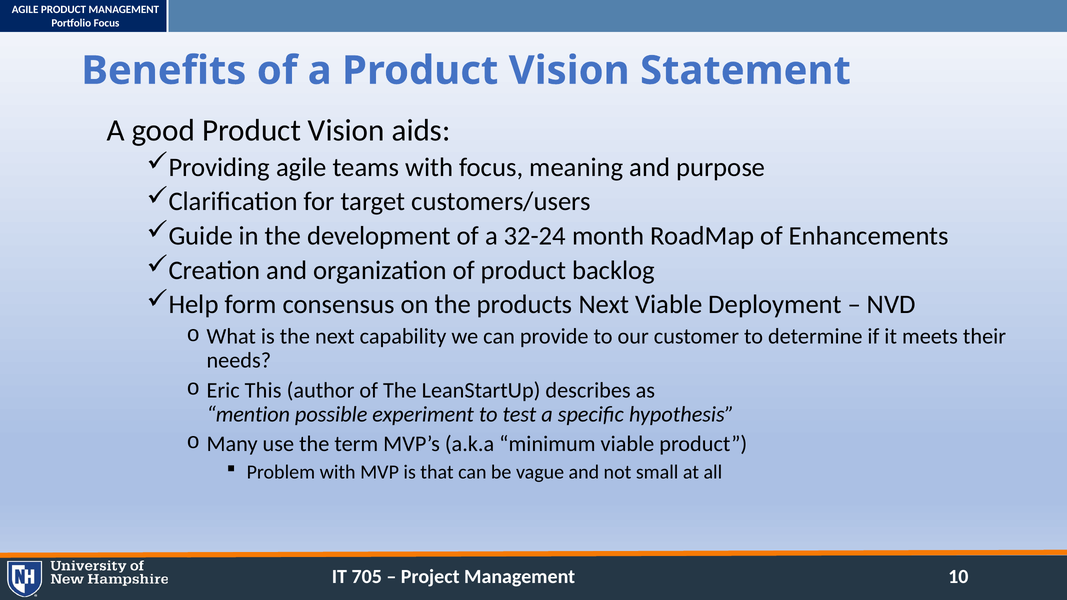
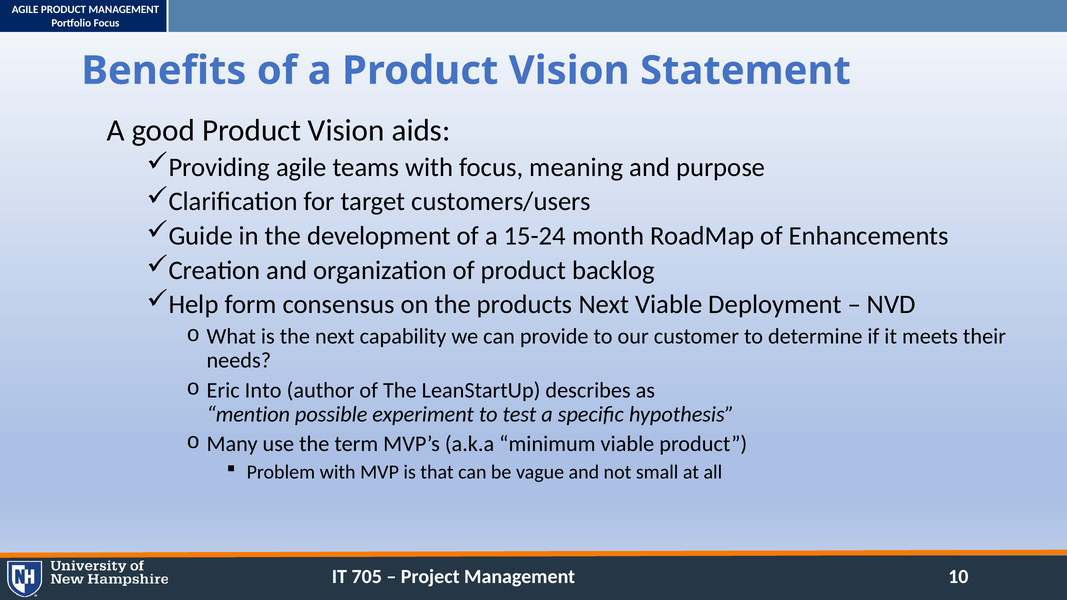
32-24: 32-24 -> 15-24 (535, 236)
This: This -> Into (263, 390)
